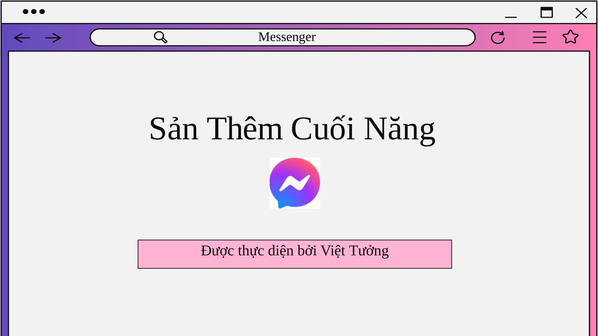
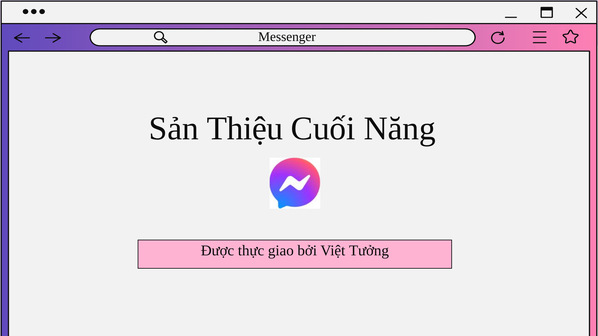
Thêm: Thêm -> Thiệu (245, 129)
diện: diện -> giao (281, 251)
